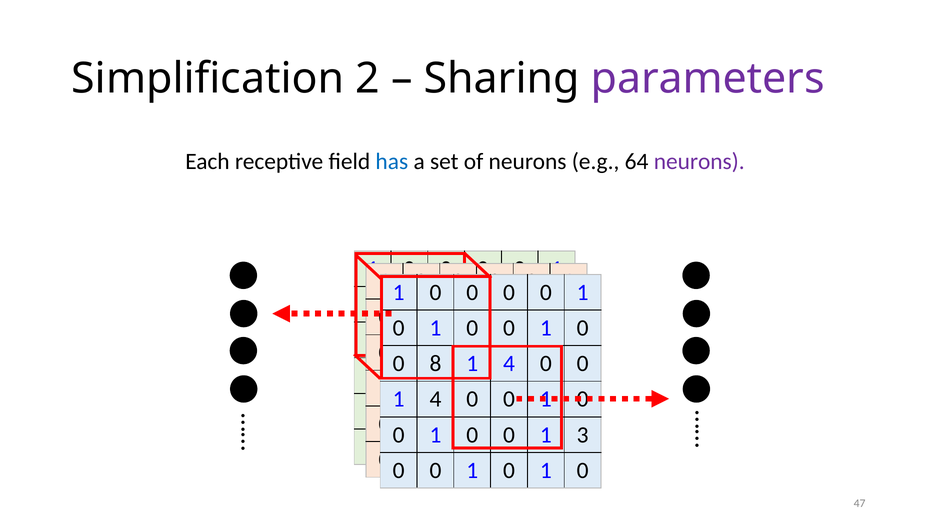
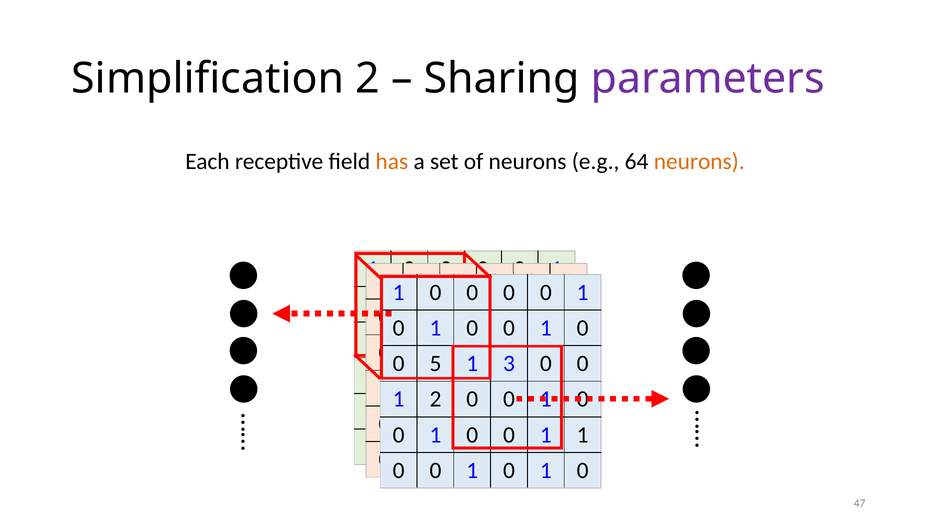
has colour: blue -> orange (392, 162)
neurons colour: purple -> orange (699, 162)
8: 8 -> 5 (435, 364)
4: 4 -> 3 (509, 364)
4: 4 -> 2 (435, 399)
3: 3 -> 1 (583, 435)
